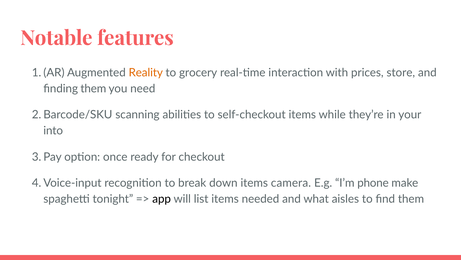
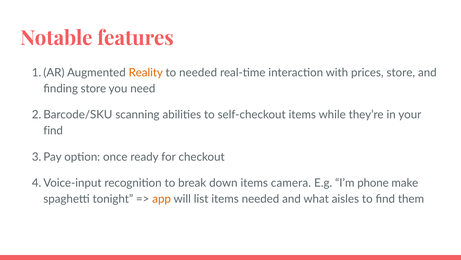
to grocery: grocery -> needed (198, 72)
finding them: them -> store (93, 88)
into: into -> find (53, 130)
app colour: black -> orange (162, 199)
